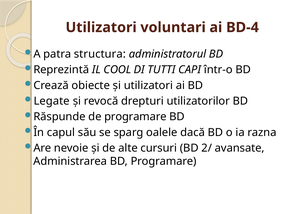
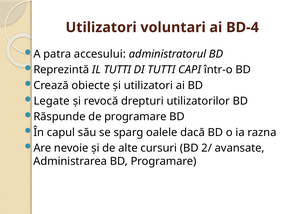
structura: structura -> accesului (100, 54)
IL COOL: COOL -> TUTTI (117, 70)
